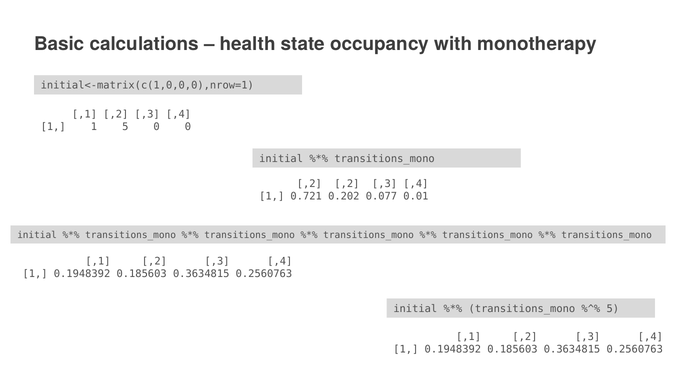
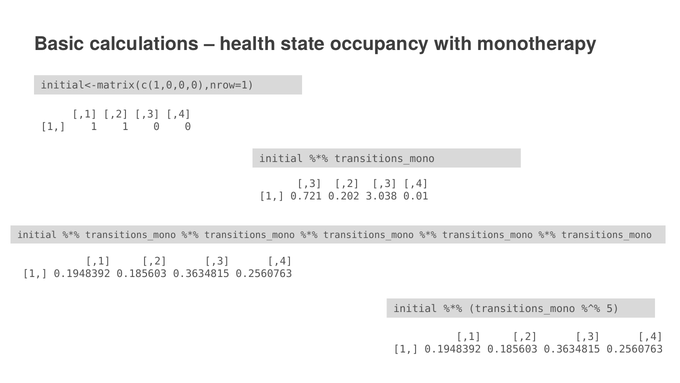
1 1 5: 5 -> 1 (125, 127)
,2: ,2 -> ,3 (309, 183)
0.077: 0.077 -> 3.038 (381, 196)
